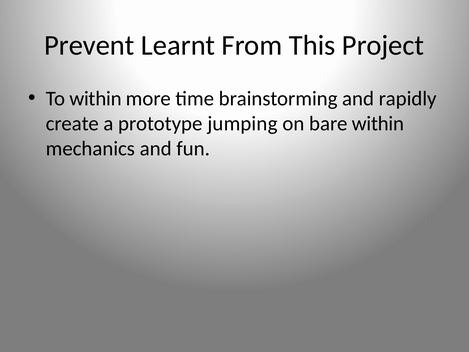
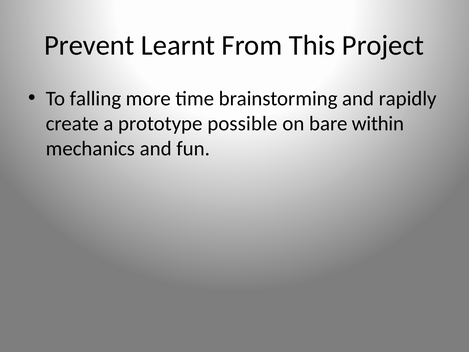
To within: within -> falling (95, 98)
jumping: jumping -> possible (242, 123)
